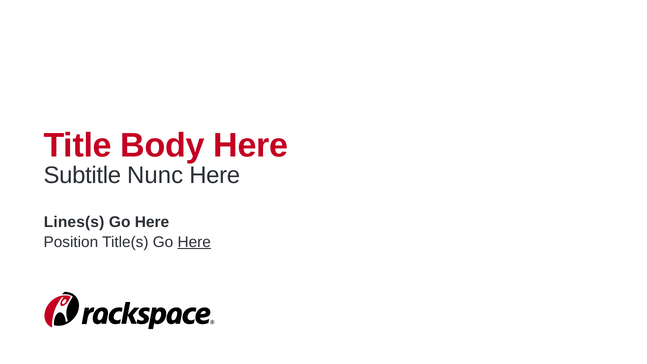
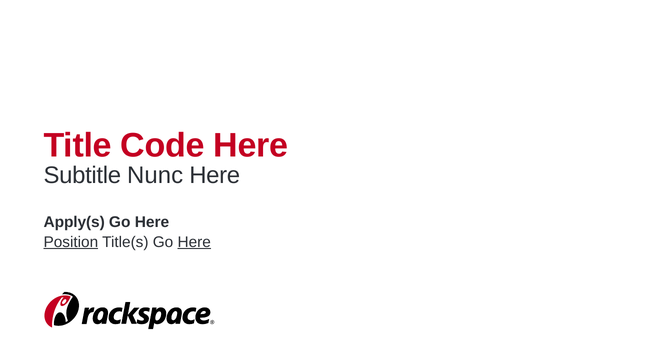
Body: Body -> Code (163, 146)
Lines(s: Lines(s -> Apply(s (74, 222)
Position underline: none -> present (71, 242)
